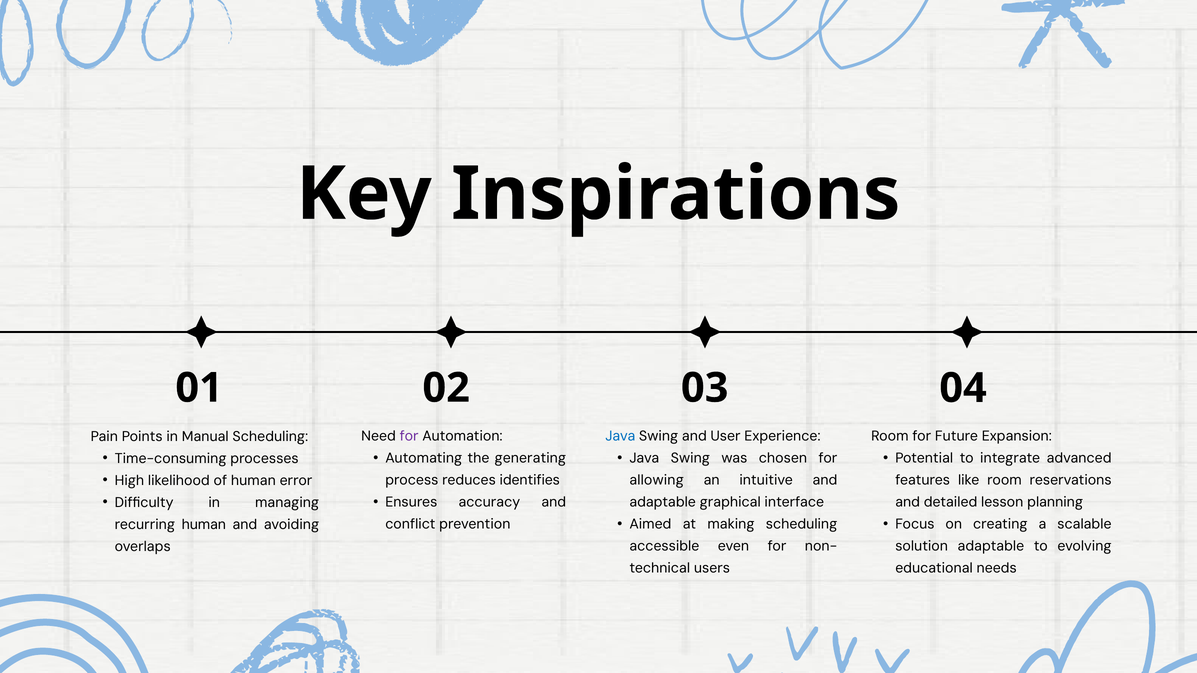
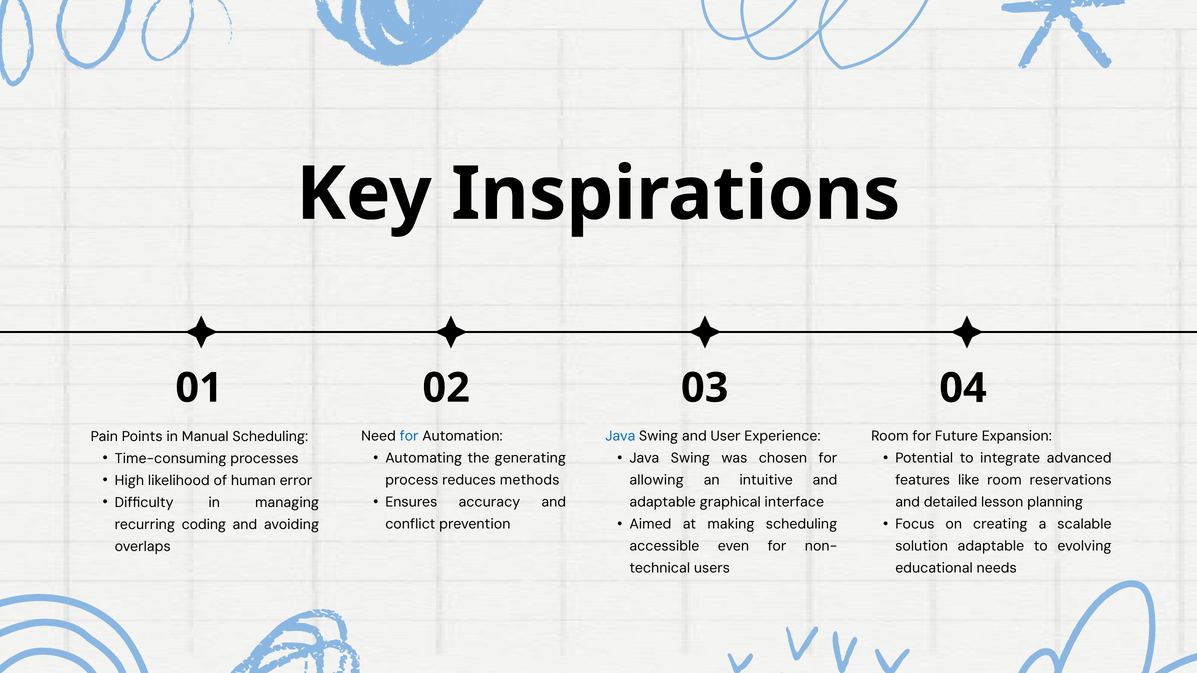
for colour: purple -> blue (409, 436)
identifies: identifies -> methods (530, 480)
recurring human: human -> coding (204, 525)
